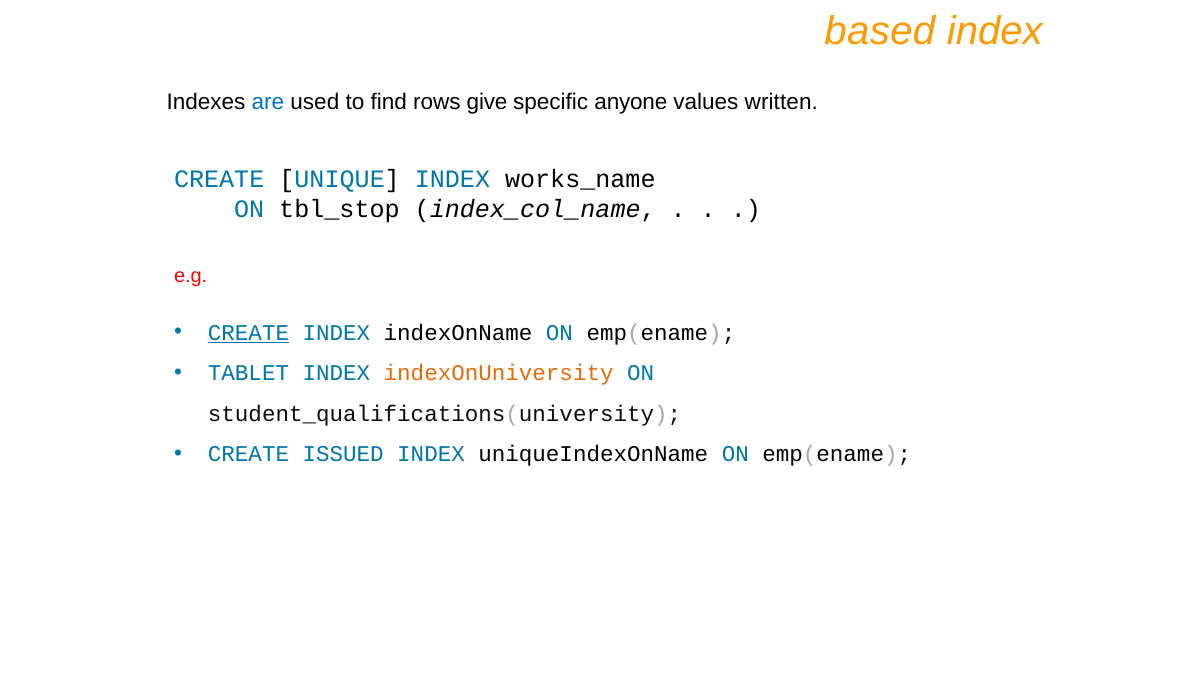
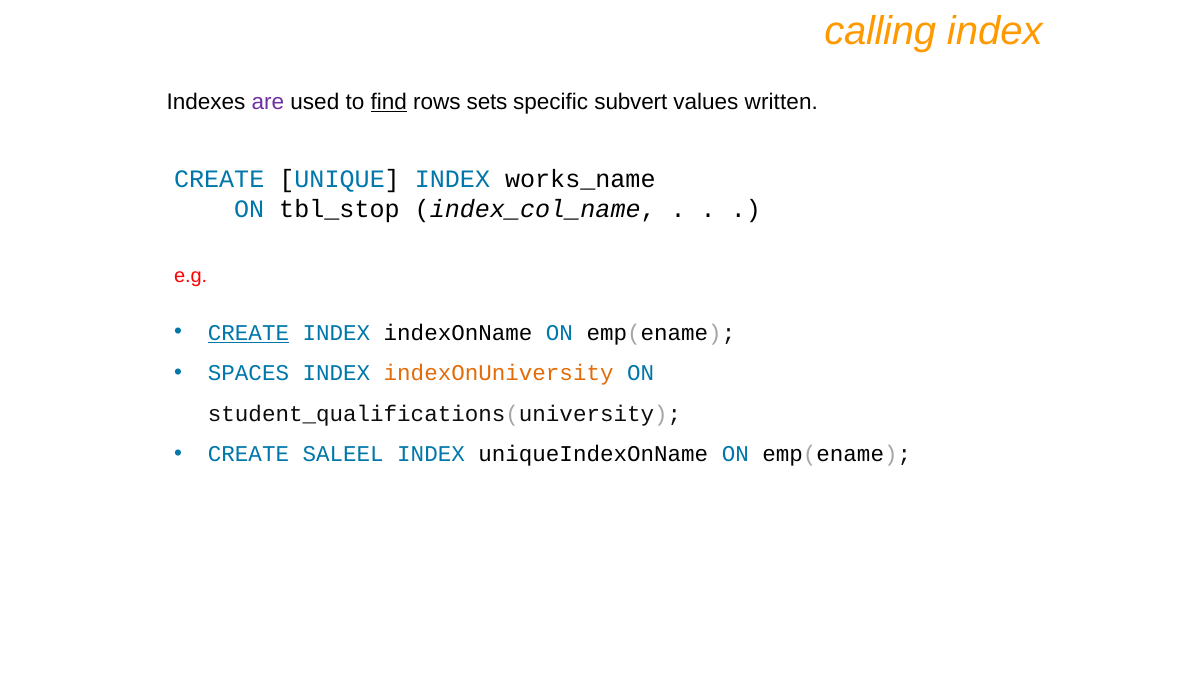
based: based -> calling (880, 31)
are colour: blue -> purple (268, 102)
find underline: none -> present (389, 102)
give: give -> sets (487, 102)
anyone: anyone -> subvert (631, 102)
TABLET: TABLET -> SPACES (248, 373)
ISSUED: ISSUED -> SALEEL (343, 455)
